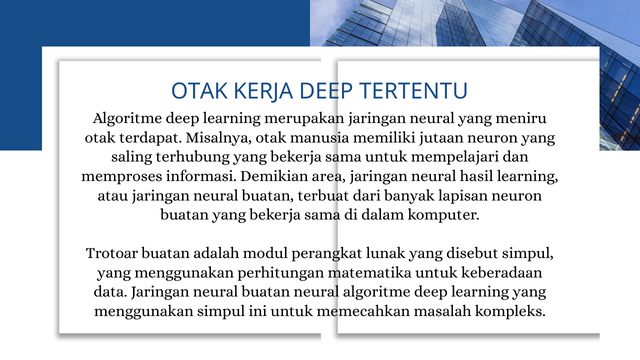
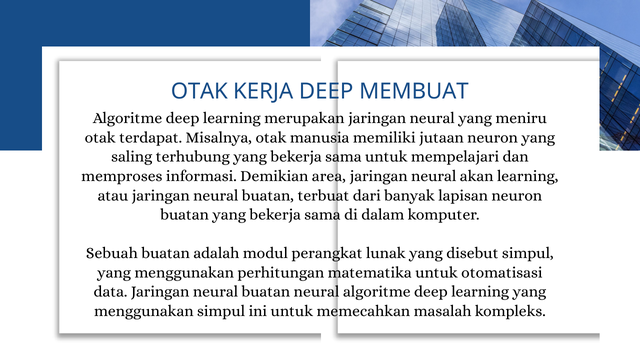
TERTENTU: TERTENTU -> MEMBUAT (414, 91)
hasil: hasil -> akan (477, 176)
Trotoar: Trotoar -> Sebuah (112, 253)
keberadaan: keberadaan -> otomatisasi (502, 273)
